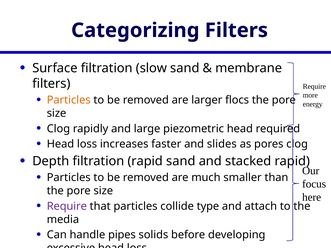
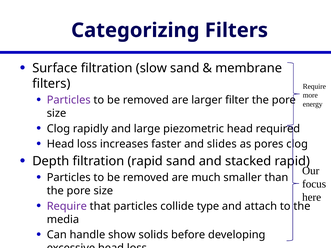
Particles colour: orange -> purple (69, 100)
flocs: flocs -> filter (237, 100)
pipes: pipes -> show (122, 235)
